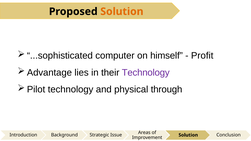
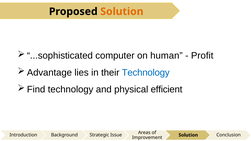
himself: himself -> human (166, 56)
Technology colour: purple -> blue (146, 73)
Pilot: Pilot -> Find (36, 90)
through: through -> efficient (167, 90)
